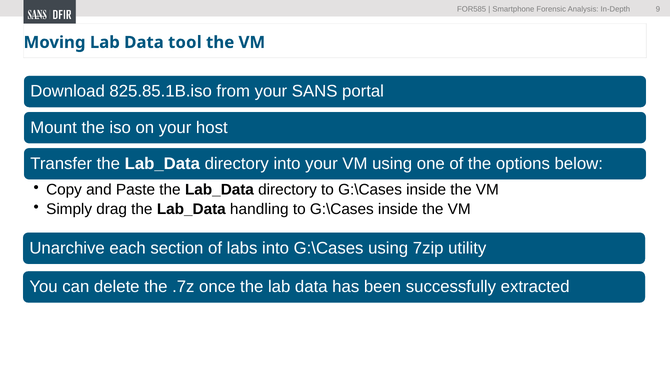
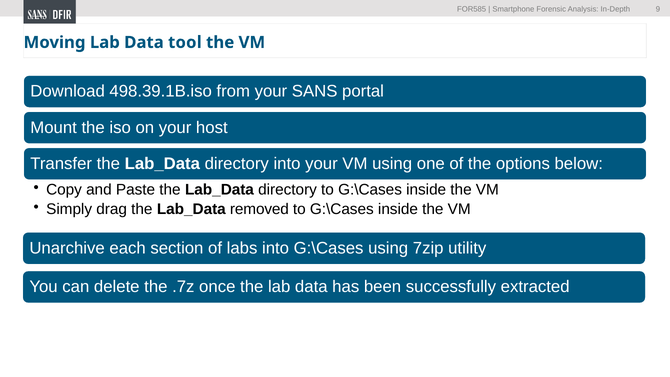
825.85.1B.iso: 825.85.1B.iso -> 498.39.1B.iso (161, 91)
handling: handling -> removed (259, 209)
